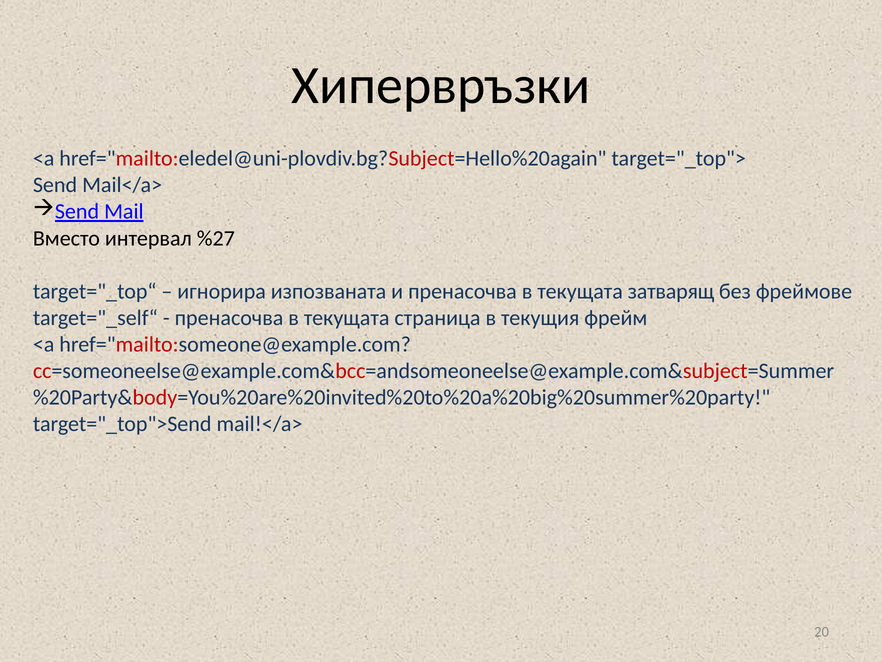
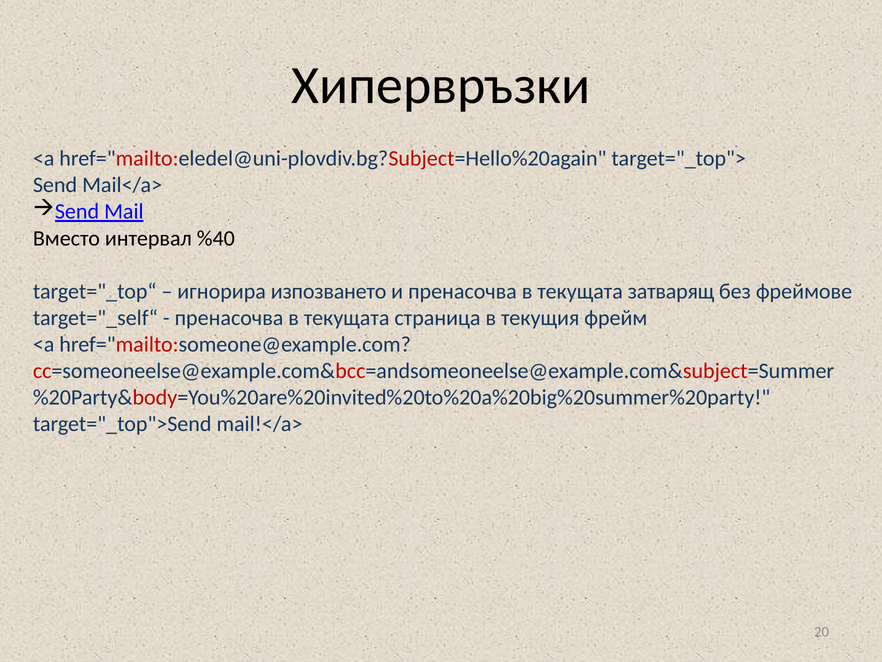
%27: %27 -> %40 (216, 238)
изпозваната: изпозваната -> изпозването (329, 291)
